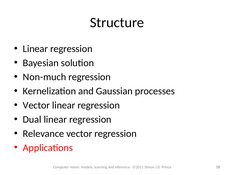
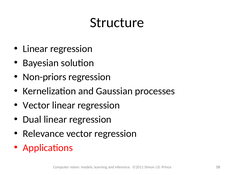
Non-much: Non-much -> Non-priors (45, 77)
